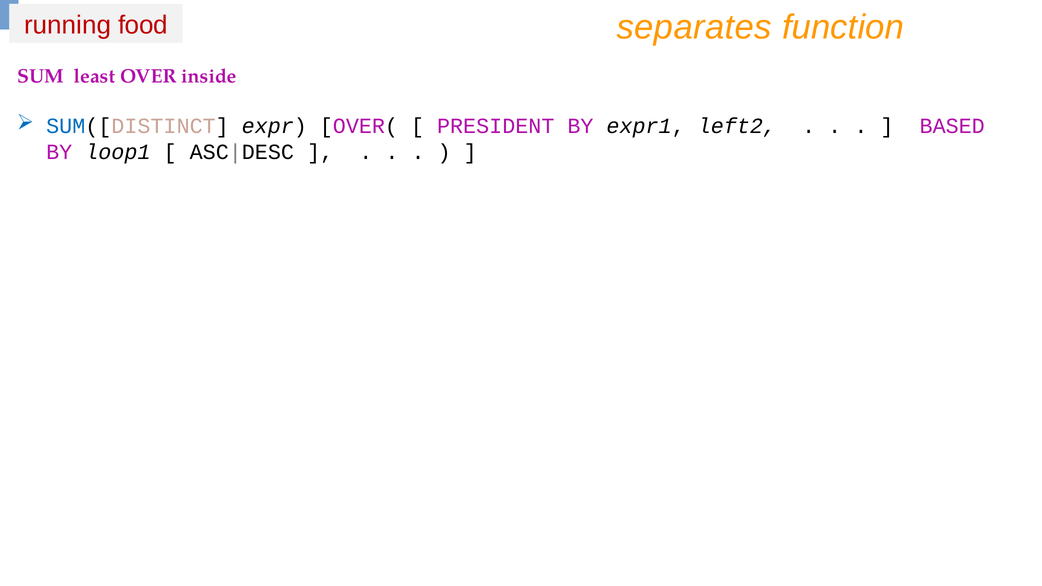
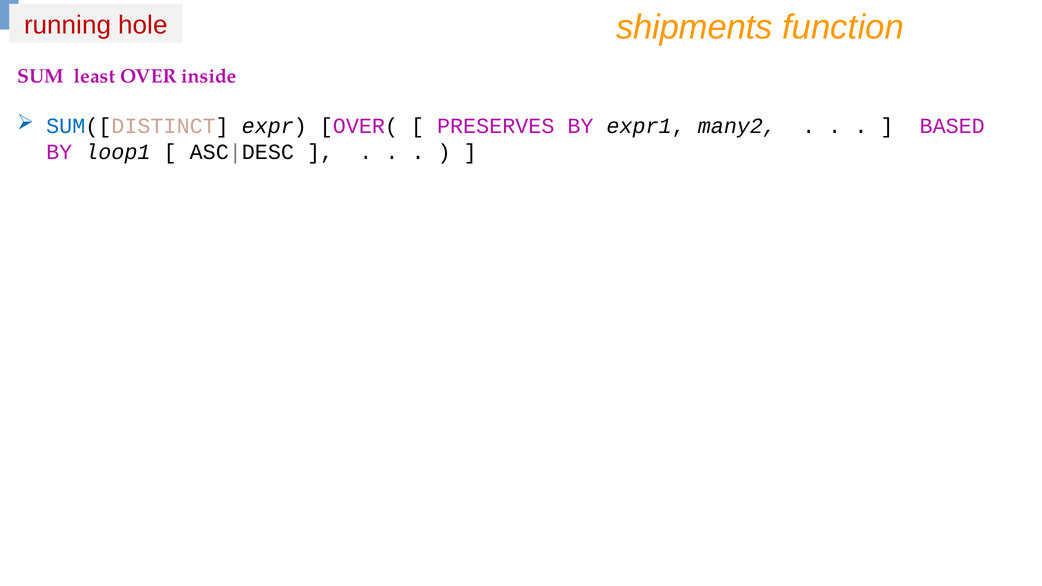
separates: separates -> shipments (694, 27)
food: food -> hole (143, 25)
PRESIDENT: PRESIDENT -> PRESERVES (496, 126)
left2: left2 -> many2 (737, 126)
